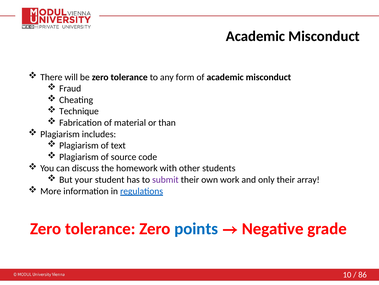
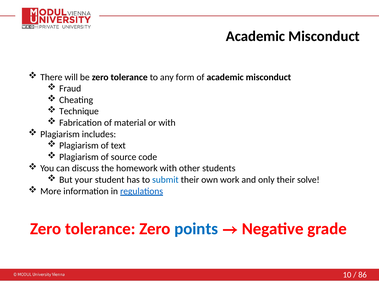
or than: than -> with (167, 122)
submit colour: purple -> blue (165, 179)
array: array -> solve (308, 179)
